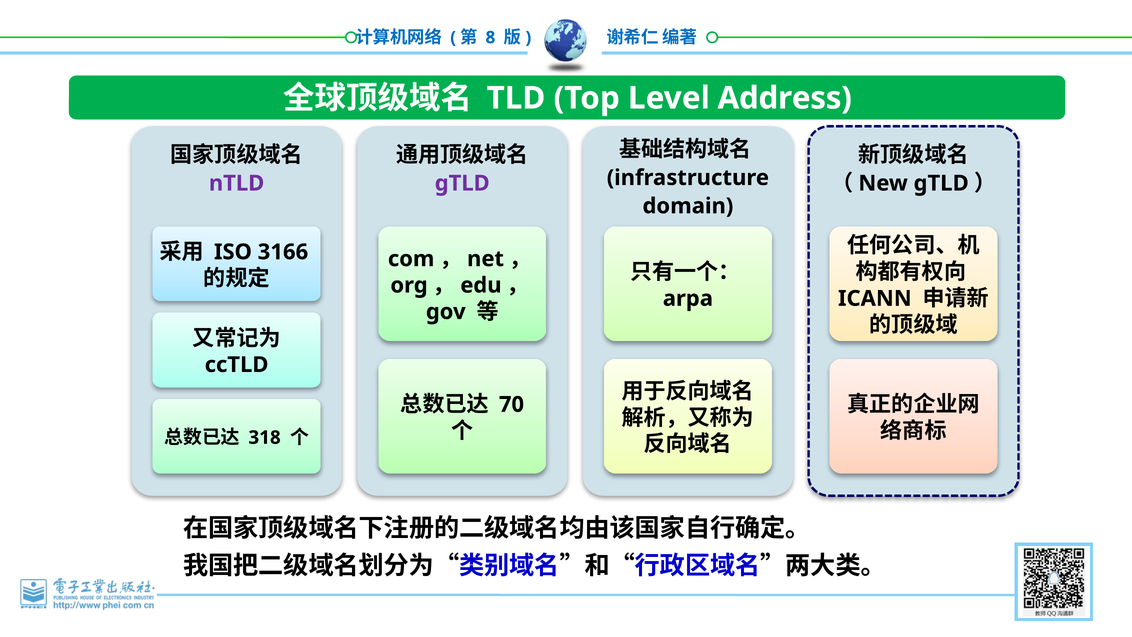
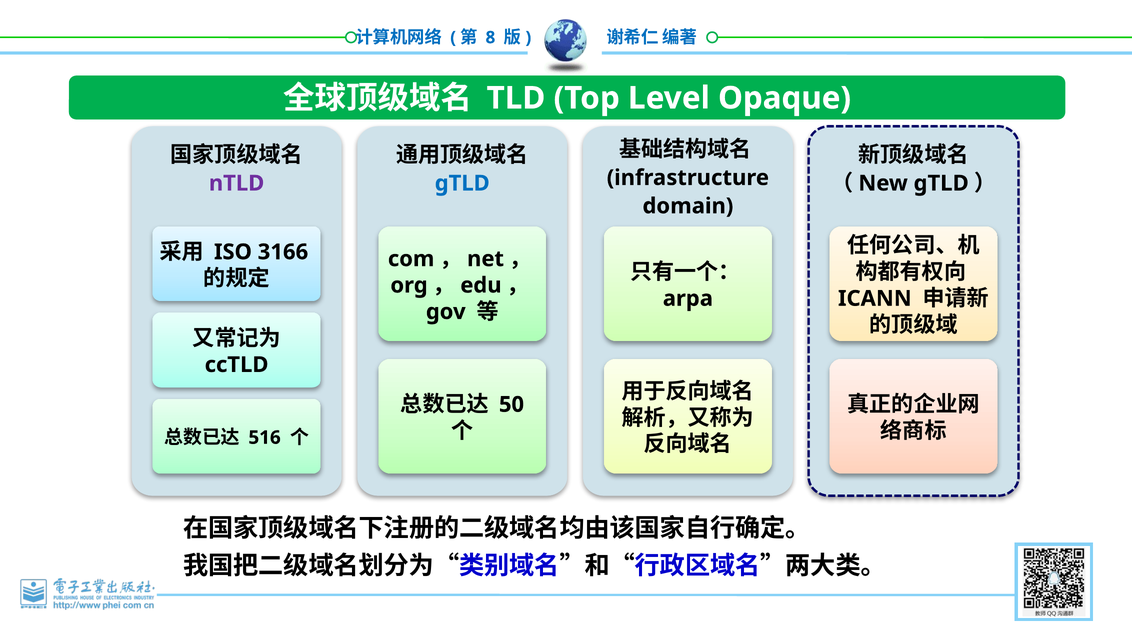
Address: Address -> Opaque (785, 98)
gTLD colour: purple -> blue (462, 183)
70: 70 -> 50 (511, 404)
318: 318 -> 516 (265, 437)
